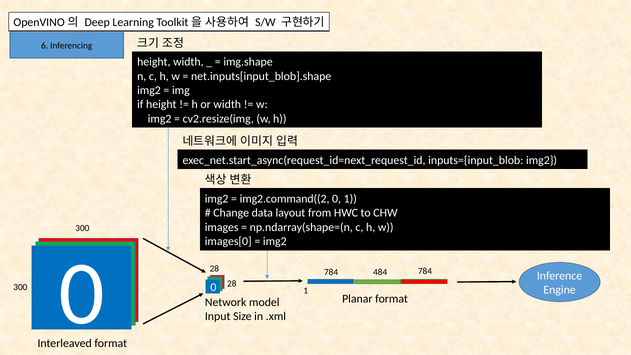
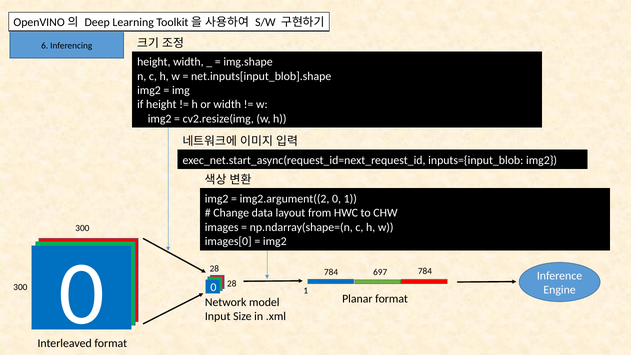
img2.command((2: img2.command((2 -> img2.argument((2 (285, 199)
484: 484 -> 697 (380, 272)
